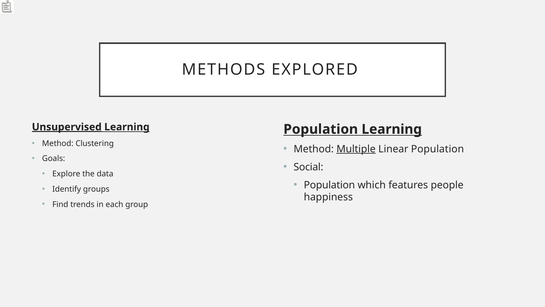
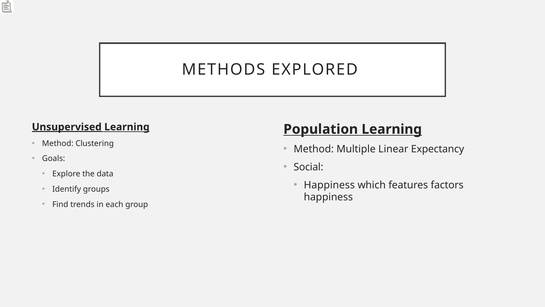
Multiple underline: present -> none (356, 149)
Linear Population: Population -> Expectancy (438, 149)
Population: Population -> Happiness (329, 185)
people: people -> factors (447, 185)
